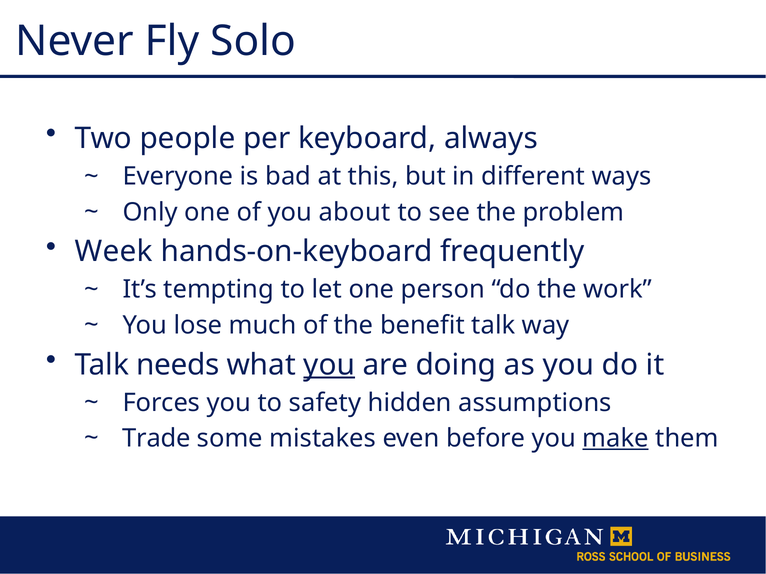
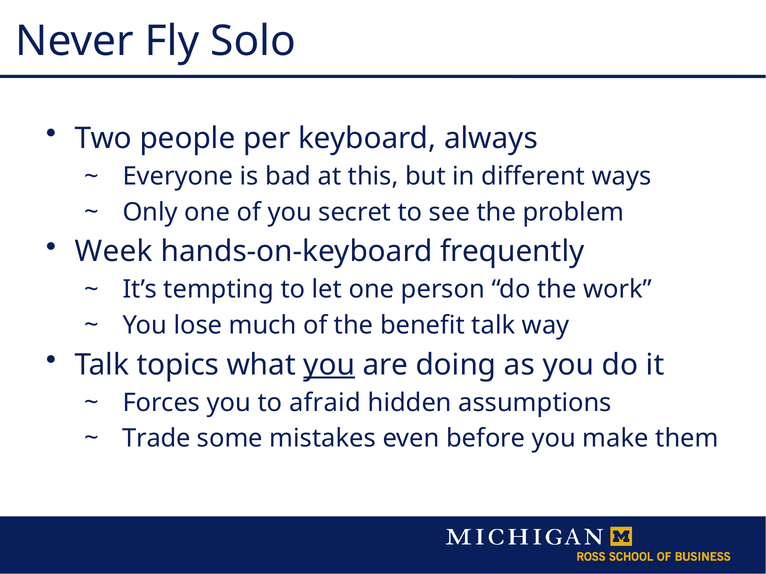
about: about -> secret (355, 212)
needs: needs -> topics (178, 365)
safety: safety -> afraid (325, 403)
make underline: present -> none (616, 439)
